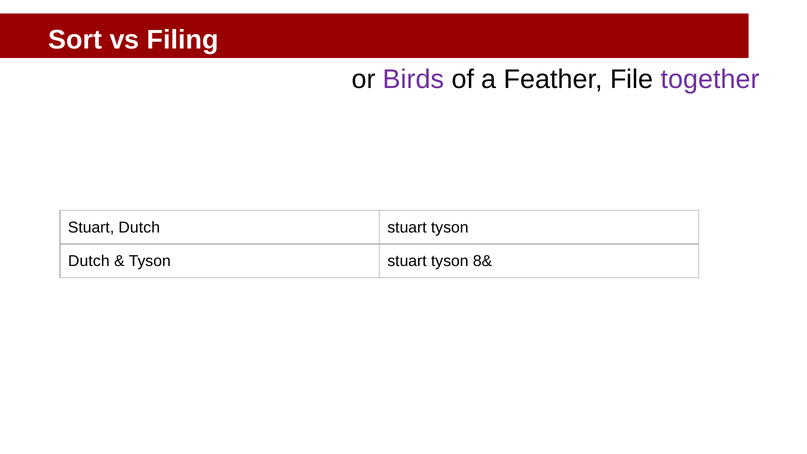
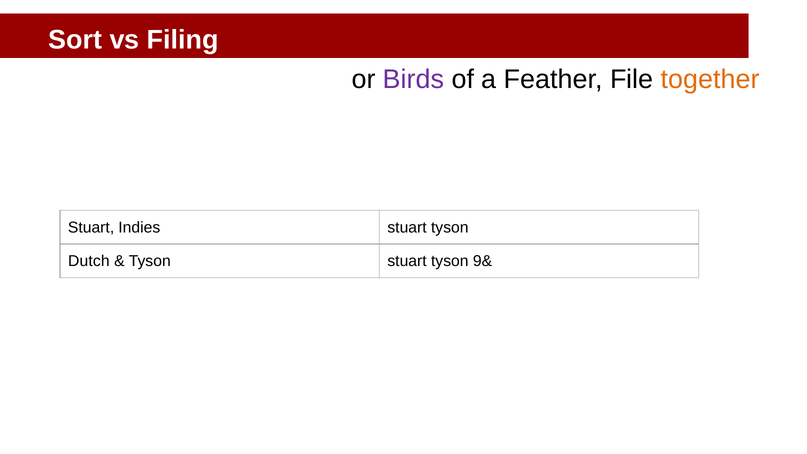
together colour: purple -> orange (710, 79)
Stuart Dutch: Dutch -> Indies (139, 227)
8&: 8& -> 9& (483, 261)
